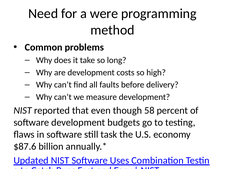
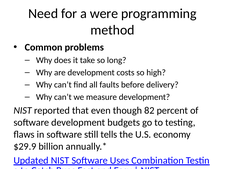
58: 58 -> 82 (149, 110)
task: task -> tells (109, 134)
$87.6: $87.6 -> $29.9 (25, 146)
